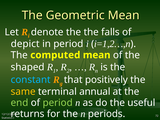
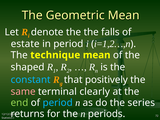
depict: depict -> estate (25, 44)
computed: computed -> technique (55, 55)
same colour: yellow -> pink (23, 92)
annual: annual -> clearly (95, 92)
period colour: light green -> light blue (58, 103)
useful: useful -> series (141, 103)
